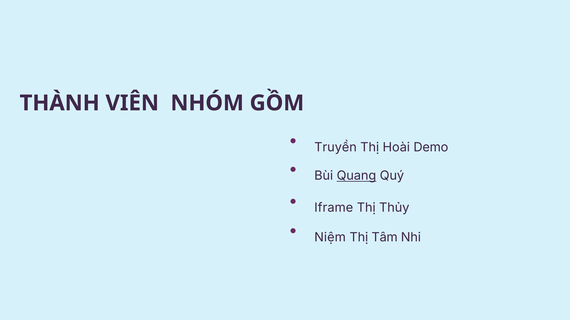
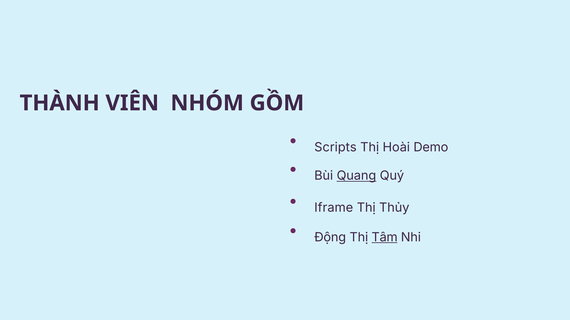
Truyền: Truyền -> Scripts (335, 148)
Niệm: Niệm -> Động (330, 238)
Tâm underline: none -> present (385, 238)
